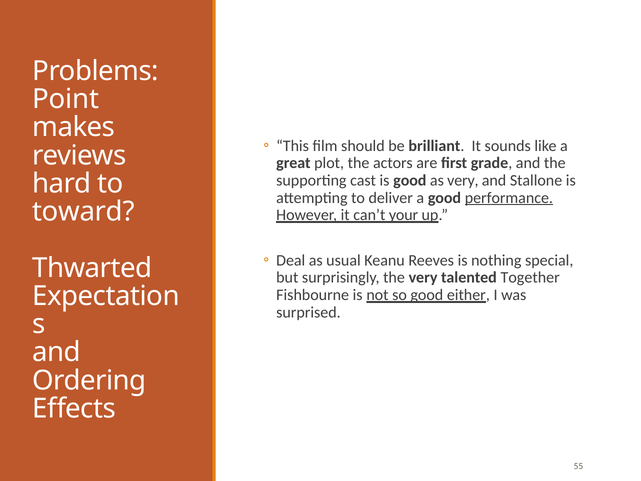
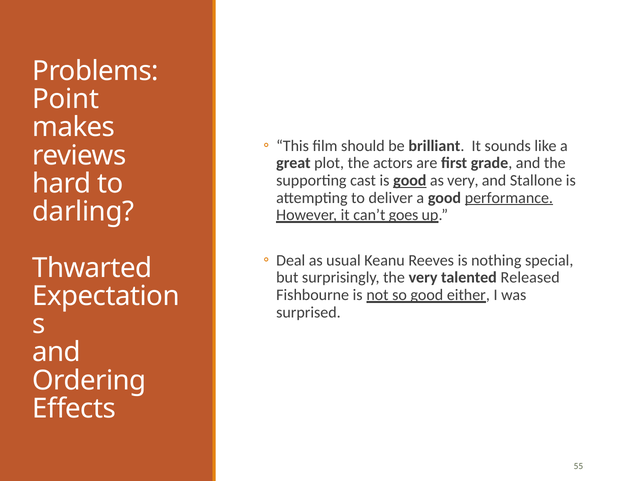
good underline: none -> present (410, 180)
toward: toward -> darling (83, 212)
your: your -> goes (403, 215)
Together: Together -> Released (530, 278)
